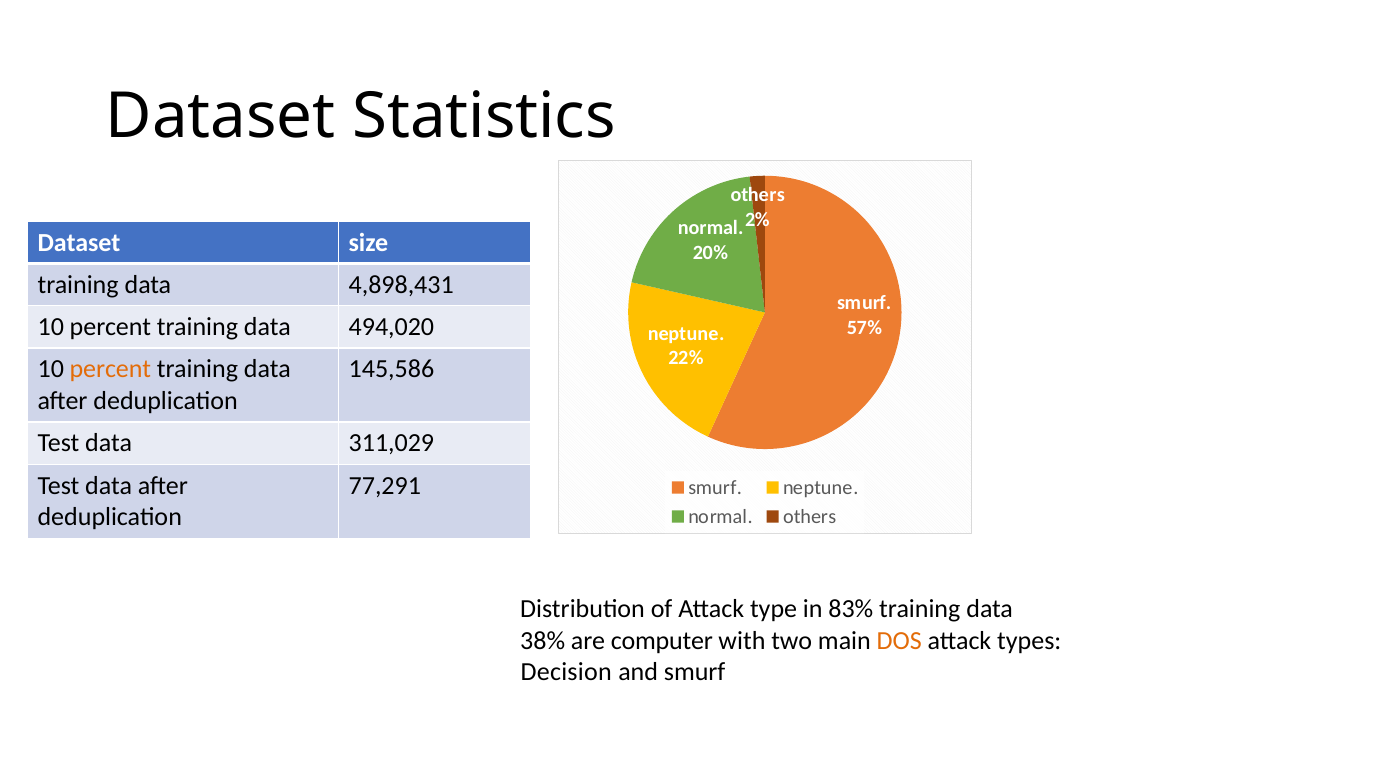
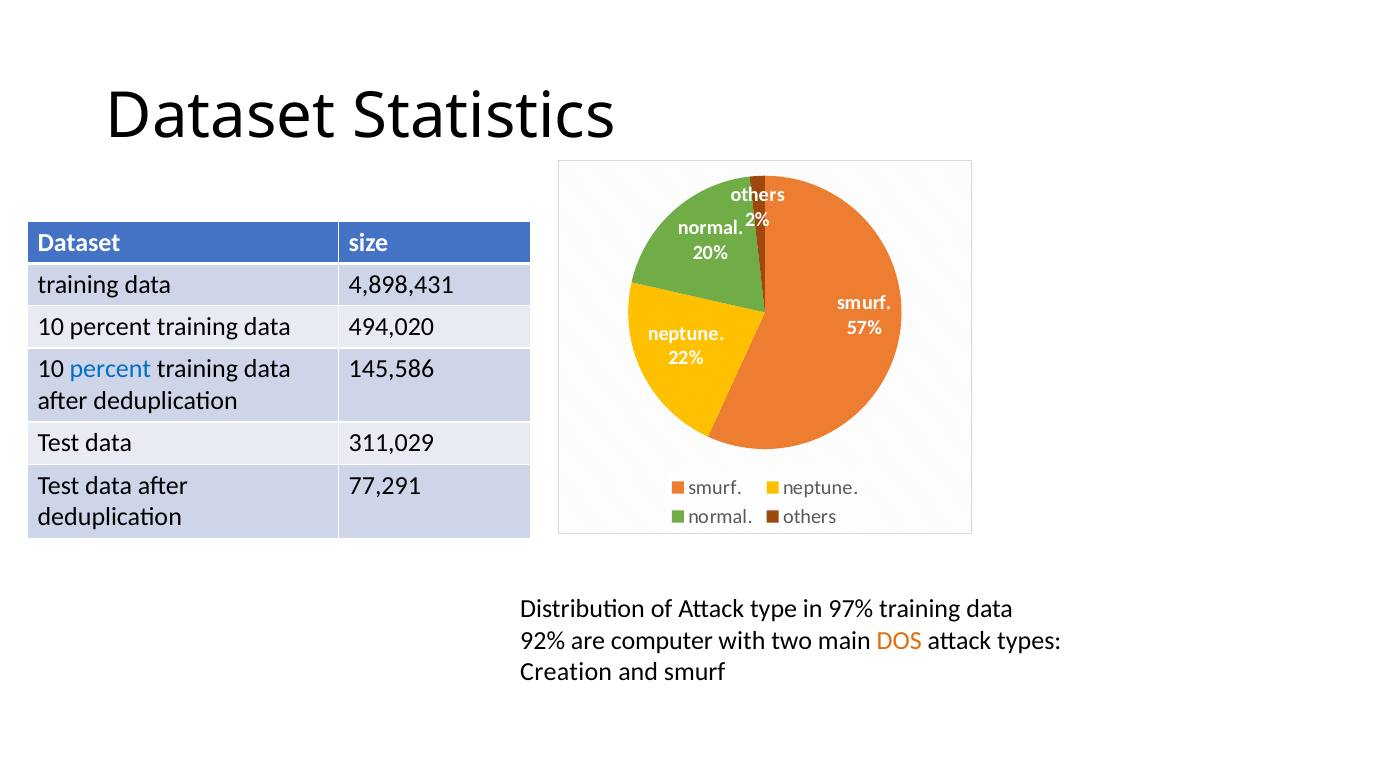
percent colour: orange -> blue (110, 369)
83%: 83% -> 97% (851, 609)
38%: 38% -> 92% (543, 640)
Decision: Decision -> Creation (566, 672)
